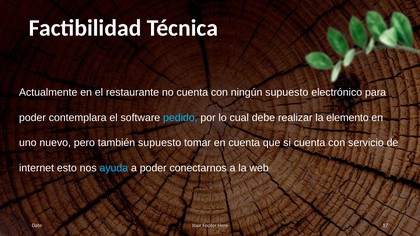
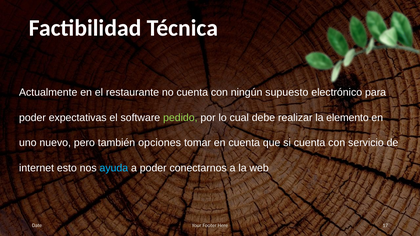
contemplara: contemplara -> expectativas (78, 118)
pedido colour: light blue -> light green (180, 118)
también supuesto: supuesto -> opciones (160, 143)
